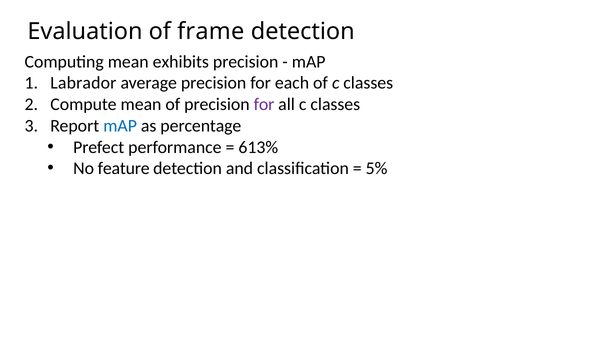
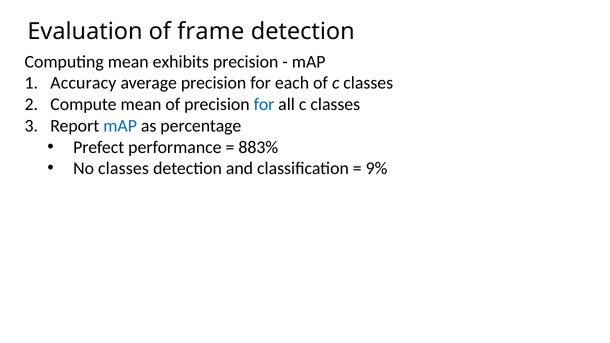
Labrador: Labrador -> Accuracy (83, 83)
for colour: purple -> blue (264, 104)
613%: 613% -> 883% (258, 147)
No feature: feature -> classes (123, 169)
5%: 5% -> 9% (377, 169)
